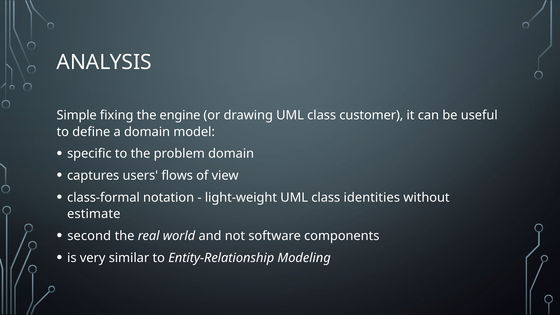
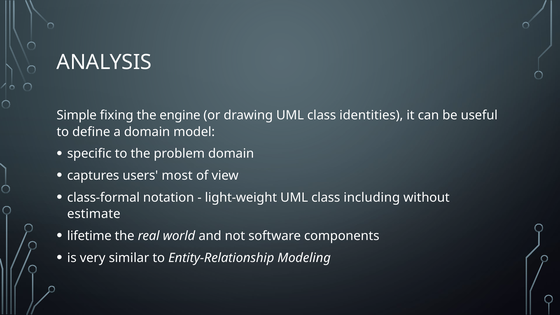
customer: customer -> identities (371, 115)
flows: flows -> most (177, 176)
identities: identities -> including (372, 197)
second: second -> lifetime (89, 236)
